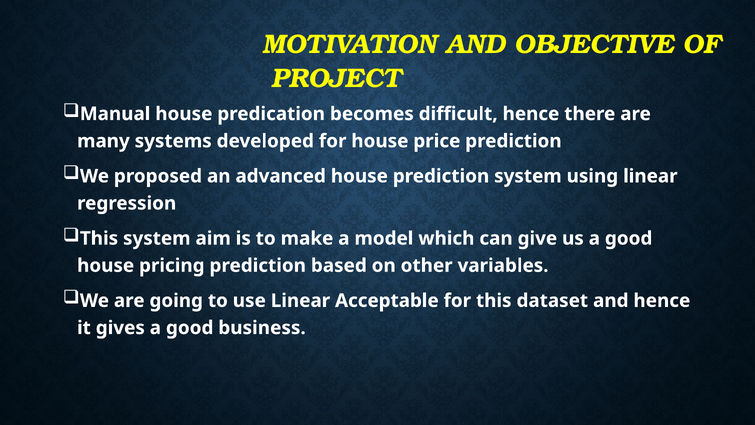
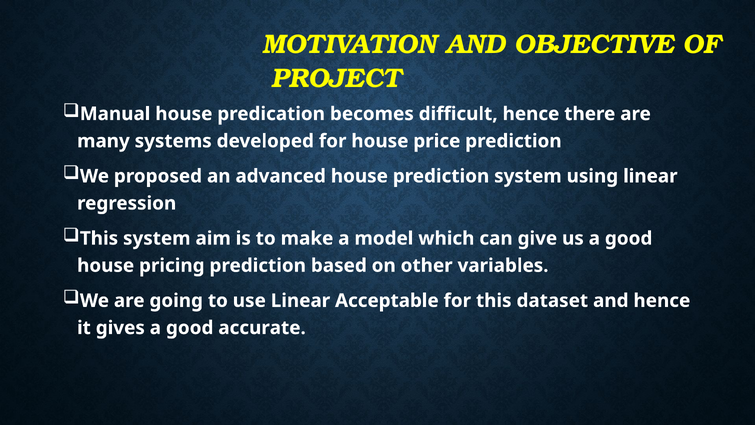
business: business -> accurate (262, 328)
